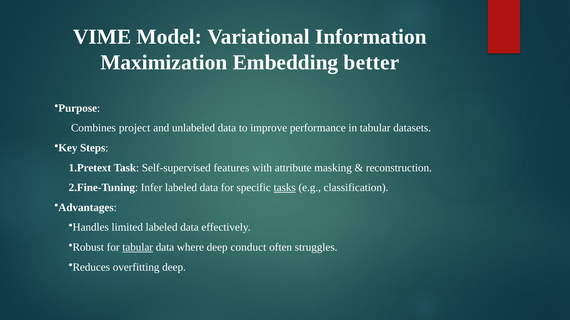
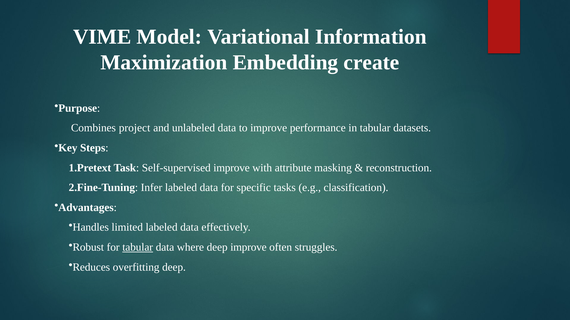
better: better -> create (371, 63)
Self-supervised features: features -> improve (232, 168)
tasks underline: present -> none (285, 188)
deep conduct: conduct -> improve (248, 248)
